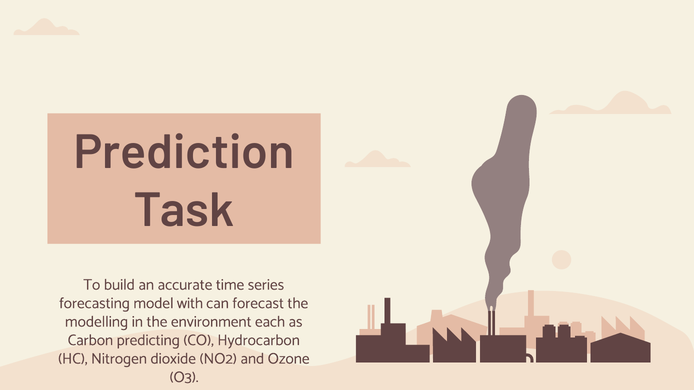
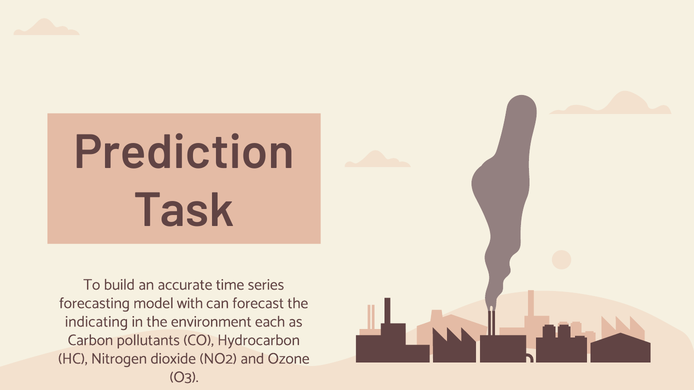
modelling: modelling -> indicating (96, 322)
predicting: predicting -> pollutants (148, 340)
